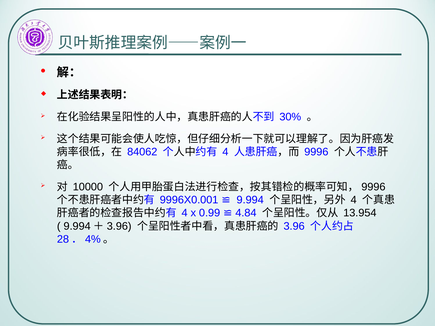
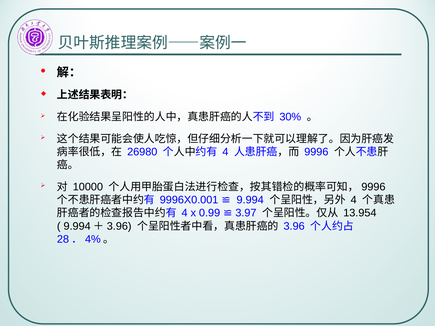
84062: 84062 -> 26980 (142, 152)
4.84: 4.84 -> 3.97 (246, 213)
